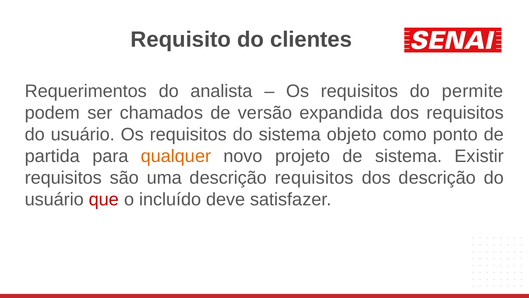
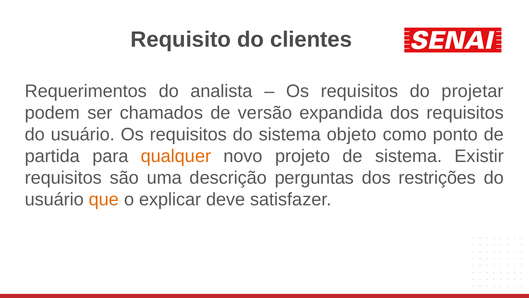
permite: permite -> projetar (473, 91)
descrição requisitos: requisitos -> perguntas (314, 178)
dos descrição: descrição -> restrições (437, 178)
que colour: red -> orange (104, 199)
incluído: incluído -> explicar (170, 199)
